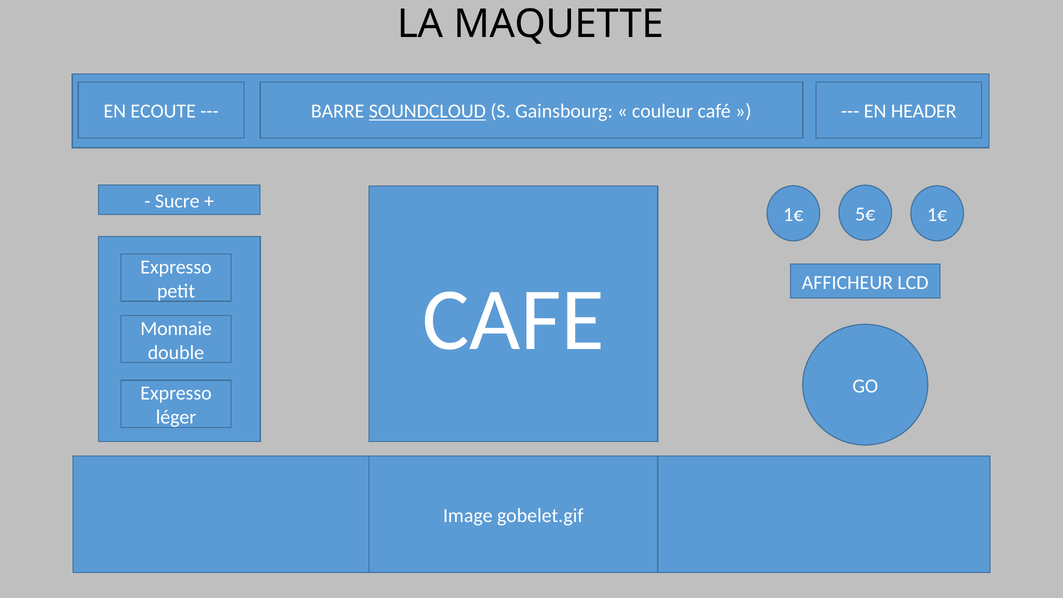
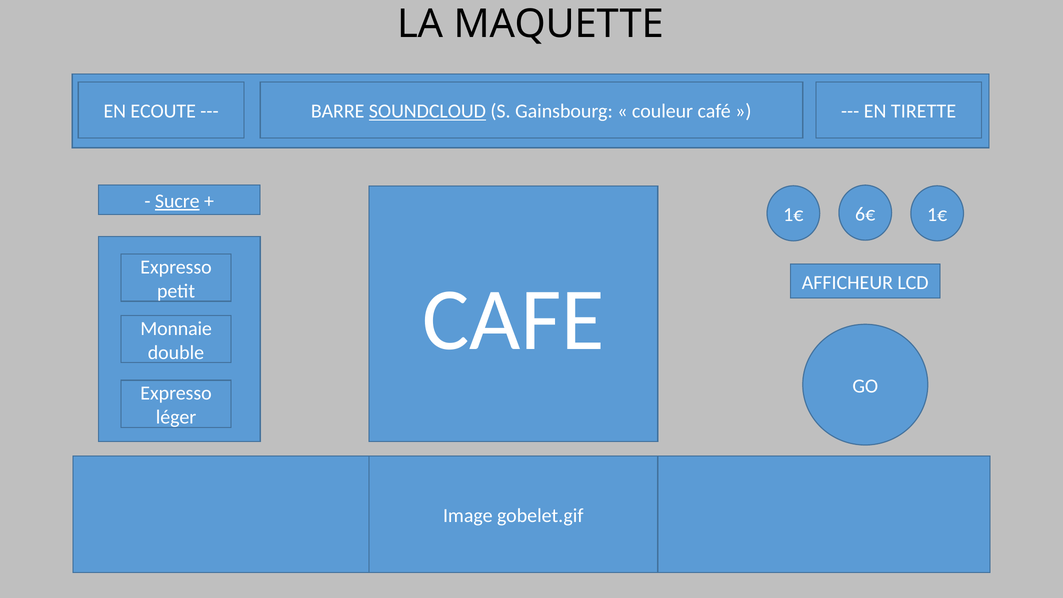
HEADER: HEADER -> TIRETTE (924, 111)
Sucre underline: none -> present (177, 201)
5€: 5€ -> 6€ (865, 214)
